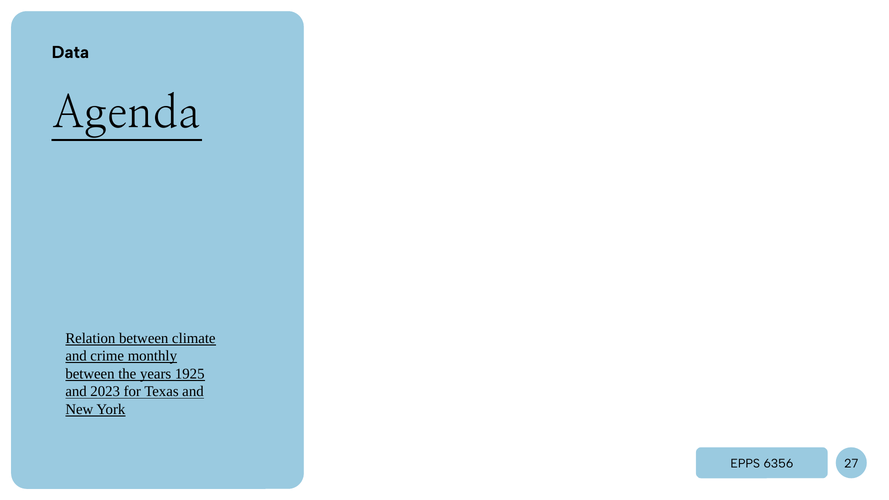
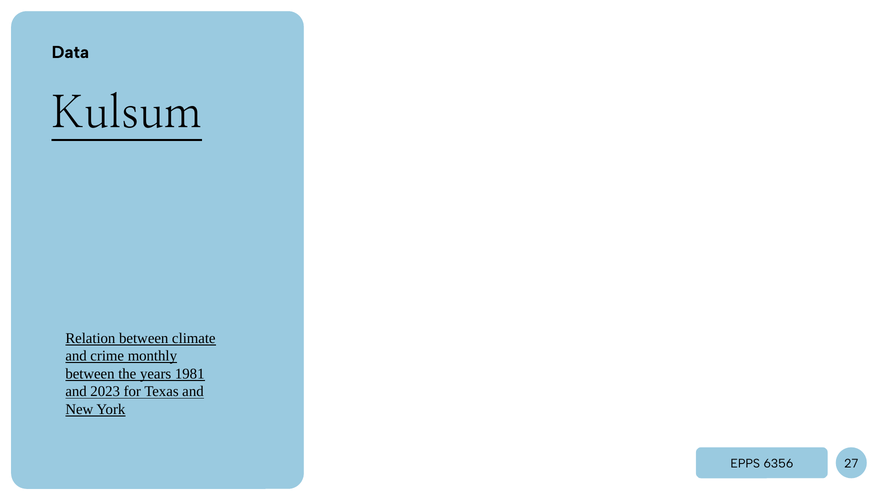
Agenda: Agenda -> Kulsum (127, 113)
1925: 1925 -> 1981 (190, 374)
